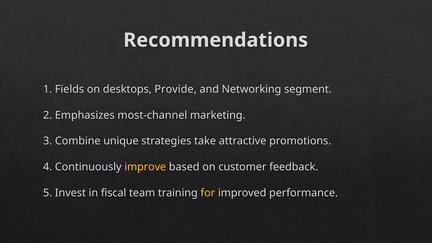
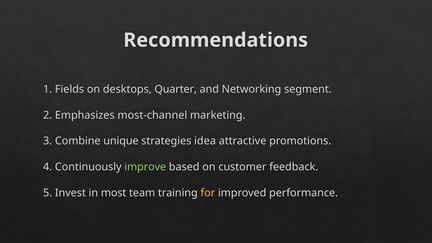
Provide: Provide -> Quarter (176, 89)
take: take -> idea (205, 141)
improve colour: yellow -> light green (145, 167)
fiscal: fiscal -> most (114, 193)
